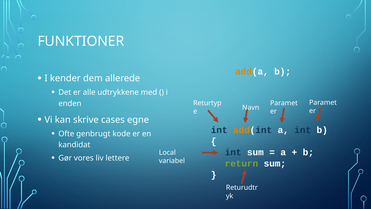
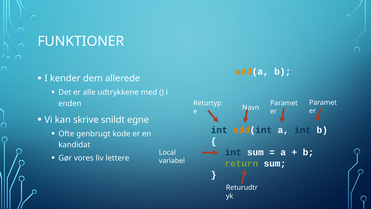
cases: cases -> snildt (113, 120)
